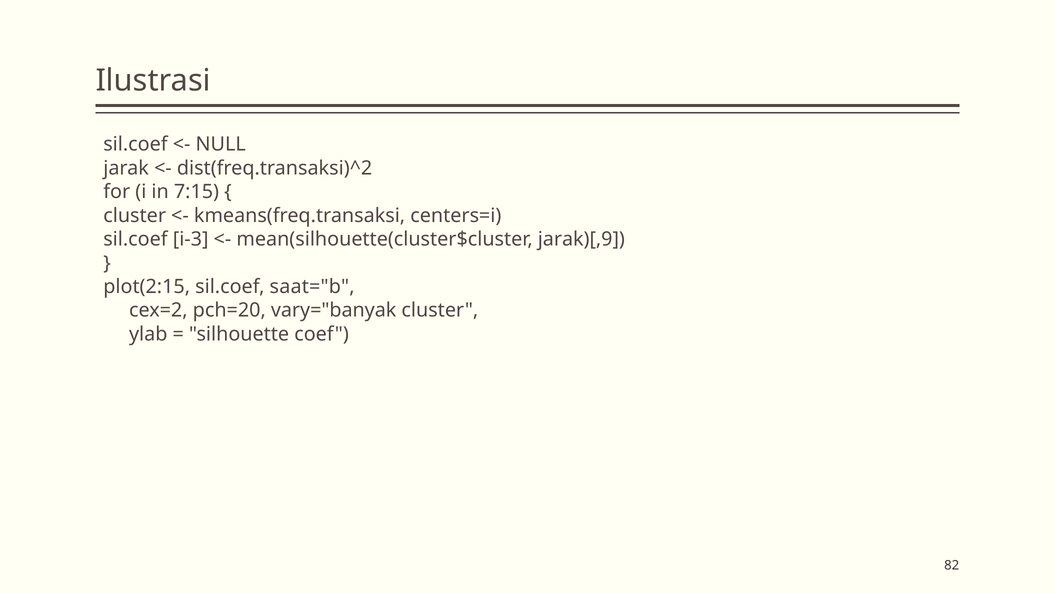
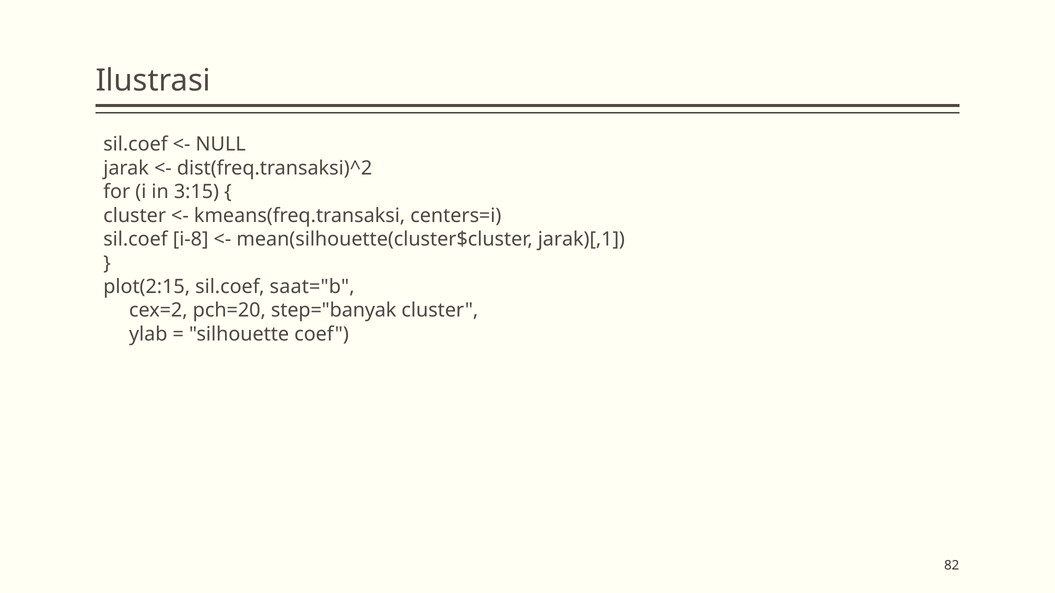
7:15: 7:15 -> 3:15 (196, 192)
i-3: i-3 -> i-8 (191, 239)
jarak)[,9: jarak)[,9 -> jarak)[,1 (581, 239)
vary="banyak: vary="banyak -> step="banyak (334, 311)
